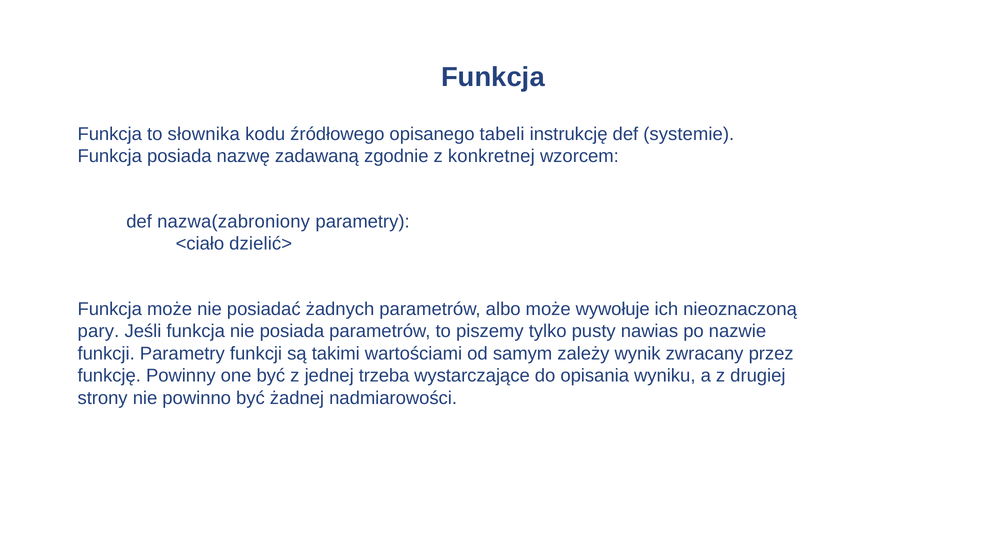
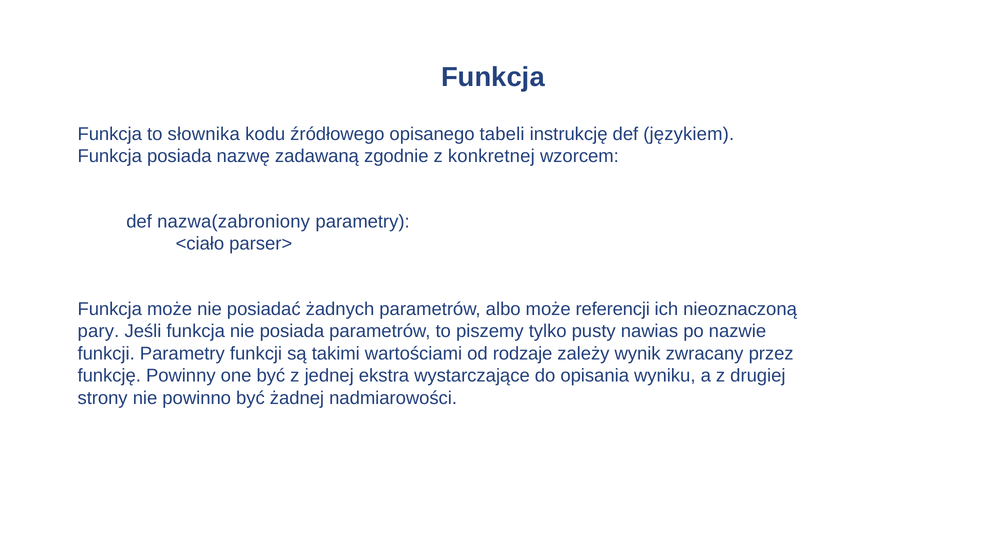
systemie: systemie -> językiem (689, 134)
dzielić>: dzielić> -> parser> (261, 244)
wywołuje: wywołuje -> referencji (613, 309)
samym: samym -> rodzaje (523, 354)
trzeba: trzeba -> ekstra (384, 376)
